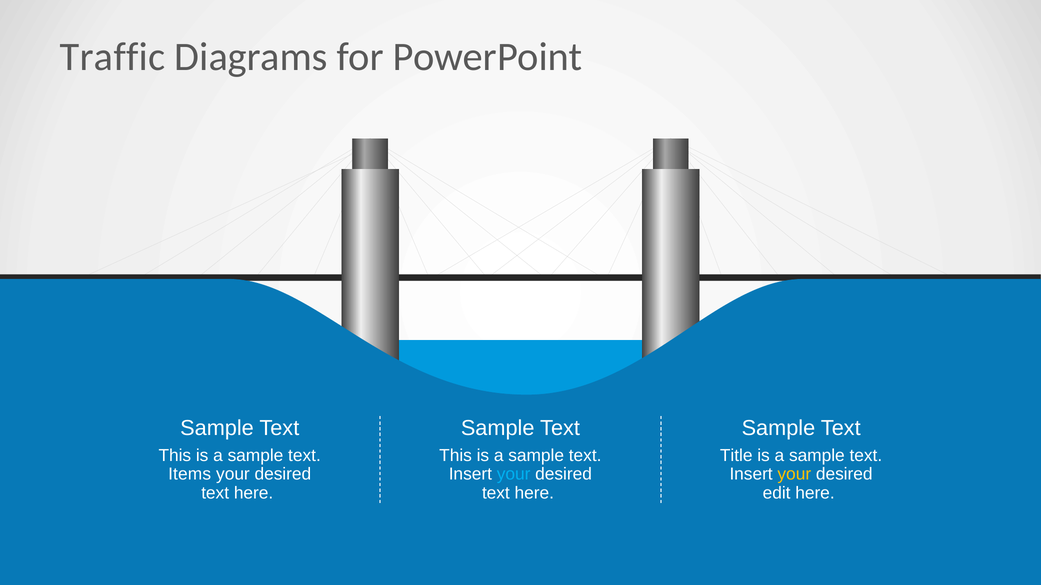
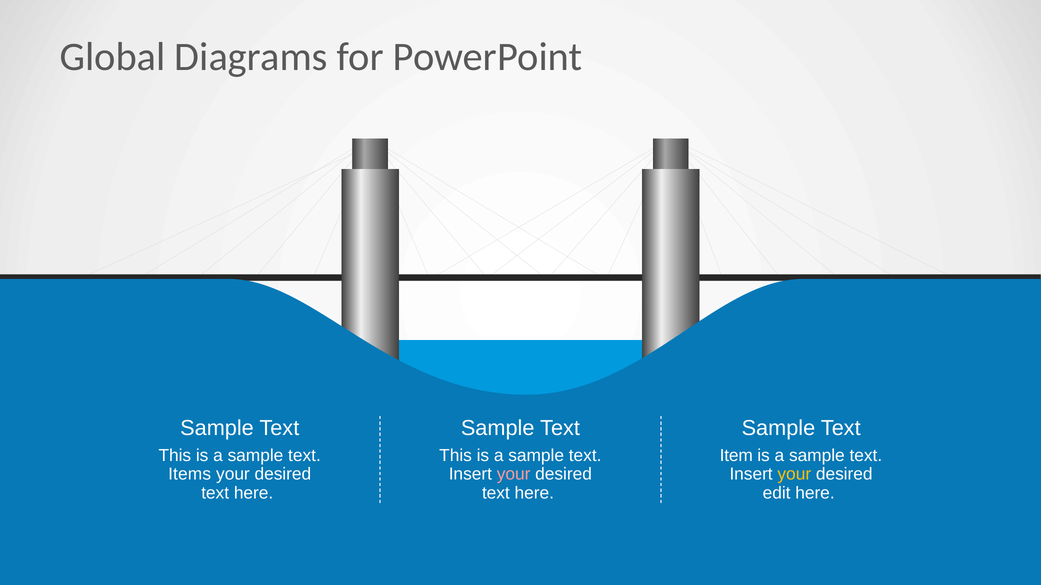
Traffic: Traffic -> Global (113, 57)
Title: Title -> Item (736, 456)
your colour: light blue -> pink (514, 475)
